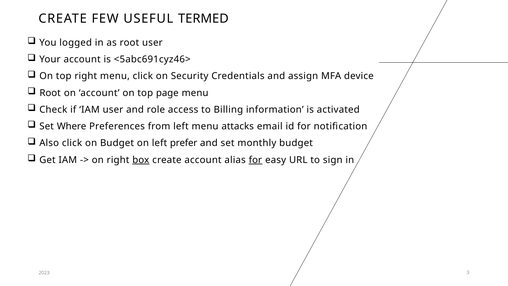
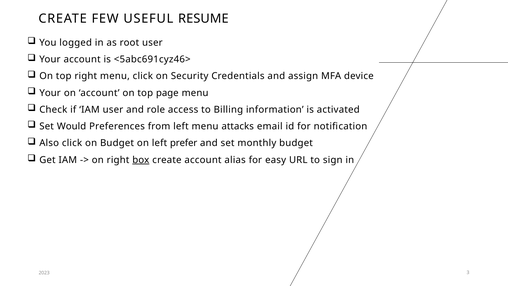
TERMED: TERMED -> RESUME (203, 19)
Root: Root -> Your (50, 93)
Where: Where -> Would (72, 126)
for underline: present -> none (255, 160)
